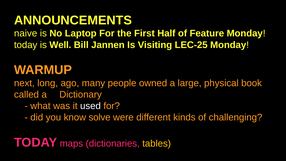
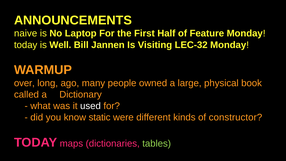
LEC-25: LEC-25 -> LEC-32 (191, 45)
next: next -> over (24, 83)
solve: solve -> static (100, 117)
challenging: challenging -> constructor (235, 117)
tables colour: yellow -> light green (157, 143)
